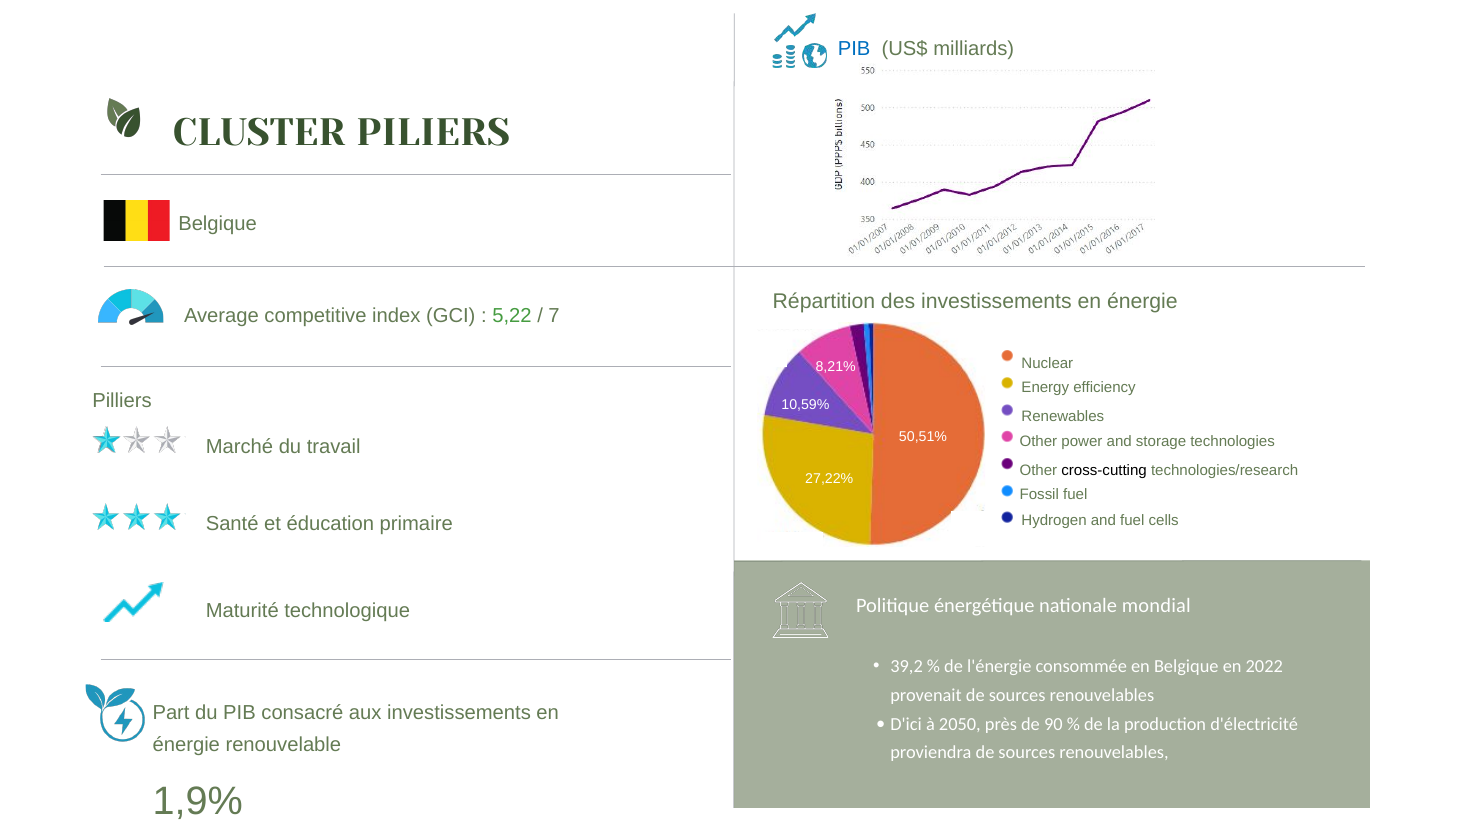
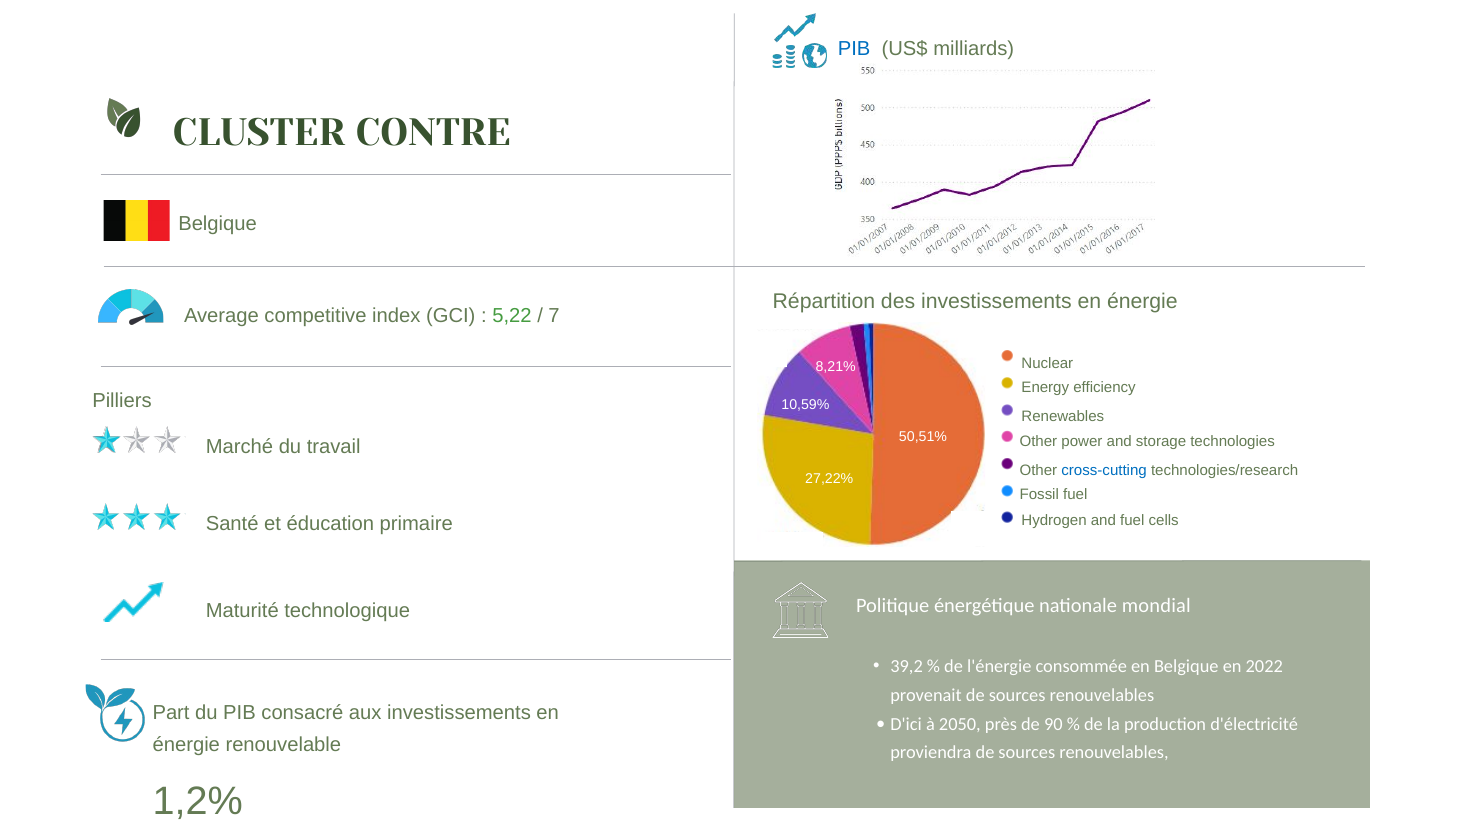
PILIERS: PILIERS -> CONTRE (433, 133)
cross-cutting colour: black -> blue (1104, 470)
1,9%: 1,9% -> 1,2% (198, 801)
